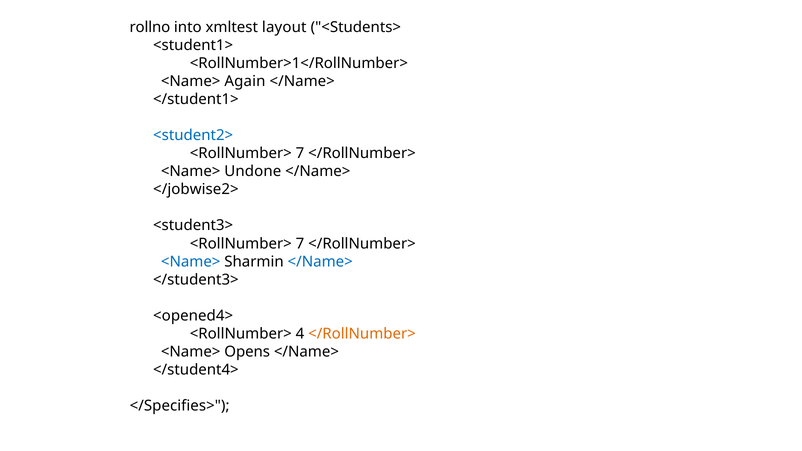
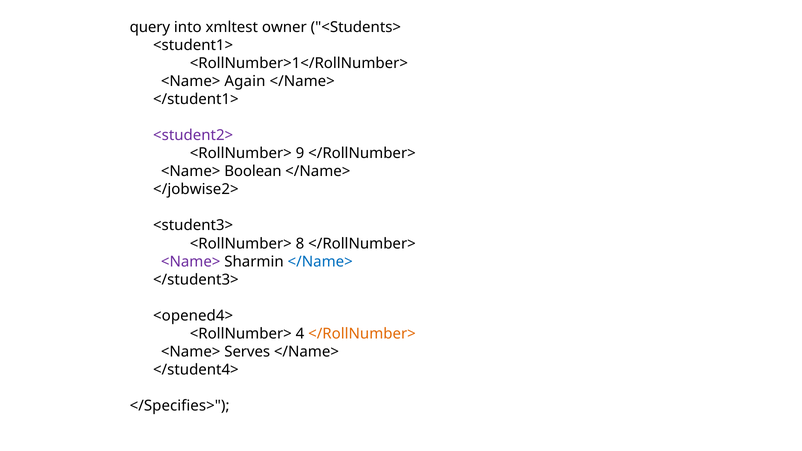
rollno: rollno -> query (150, 27)
layout: layout -> owner (284, 27)
<student2> colour: blue -> purple (193, 135)
7: 7 -> 9 (300, 153)
Undone: Undone -> Boolean (253, 171)
7: 7 -> 8 (300, 244)
<Name> colour: blue -> purple (191, 262)
Opens: Opens -> Serves (247, 352)
